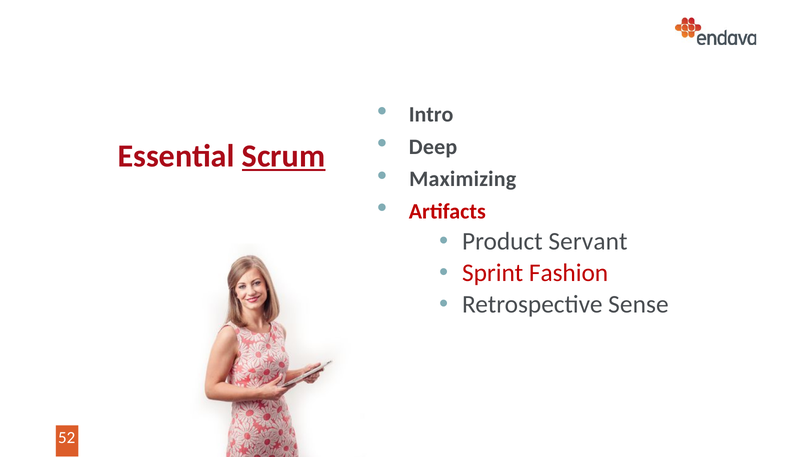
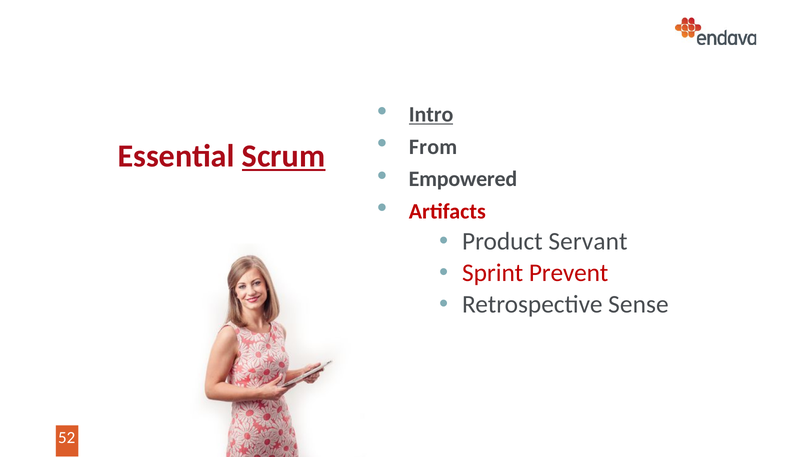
Intro underline: none -> present (431, 114)
Deep: Deep -> From (433, 147)
Maximizing: Maximizing -> Empowered (463, 179)
Fashion: Fashion -> Prevent (569, 273)
